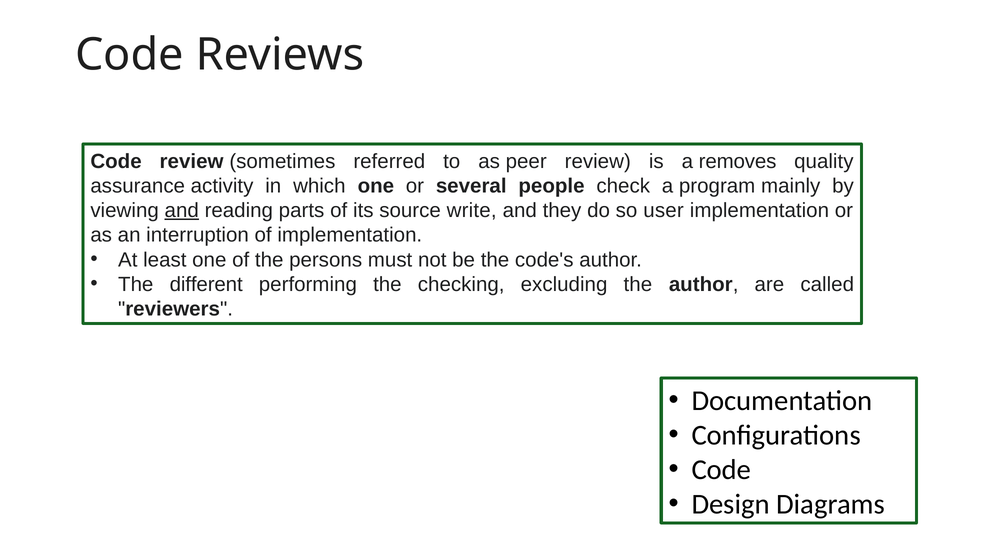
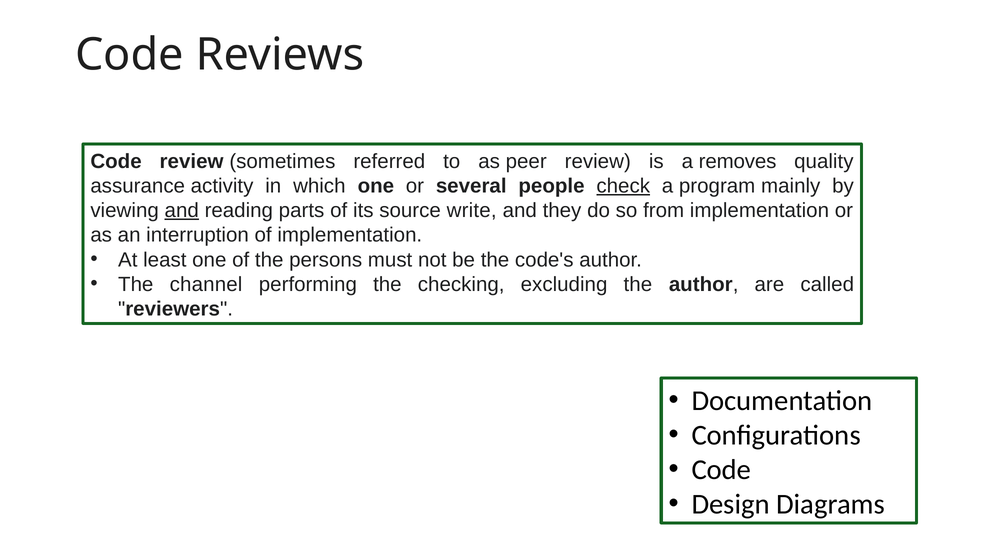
check underline: none -> present (623, 186)
user: user -> from (664, 210)
different: different -> channel (206, 284)
